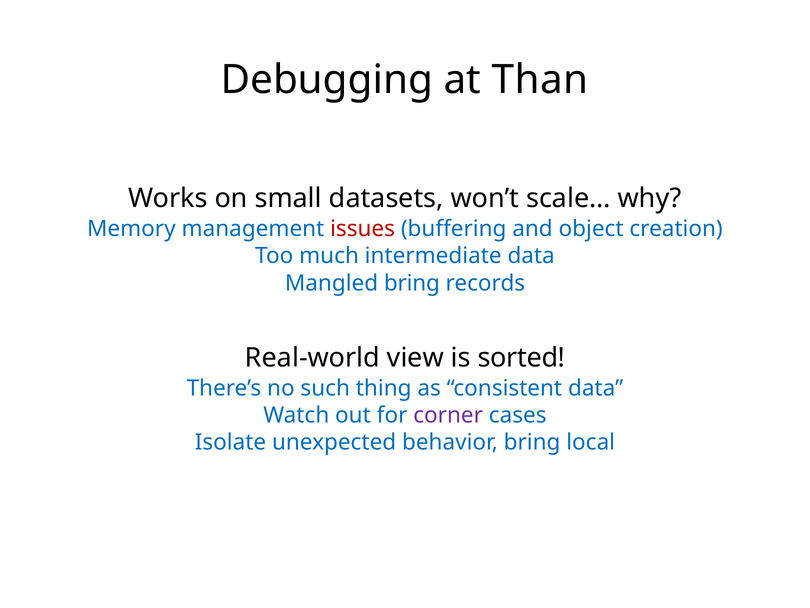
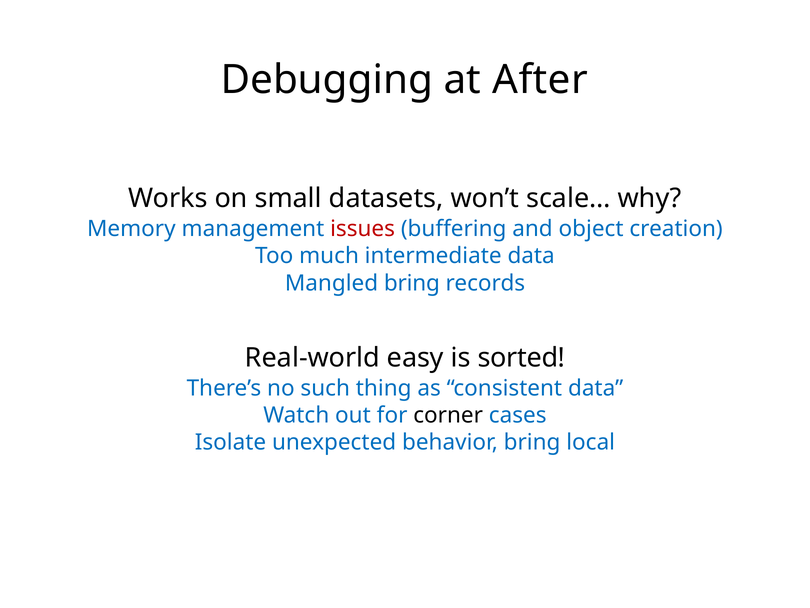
Than: Than -> After (540, 80)
view: view -> easy (415, 357)
corner colour: purple -> black (448, 415)
